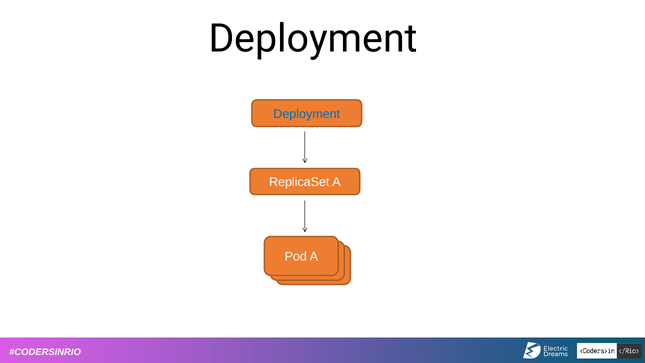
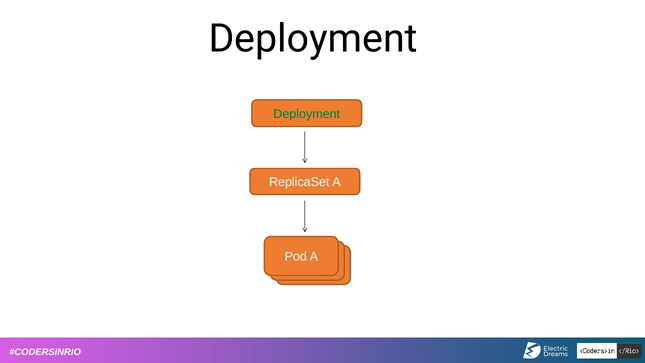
Deployment colour: blue -> green (307, 114)
